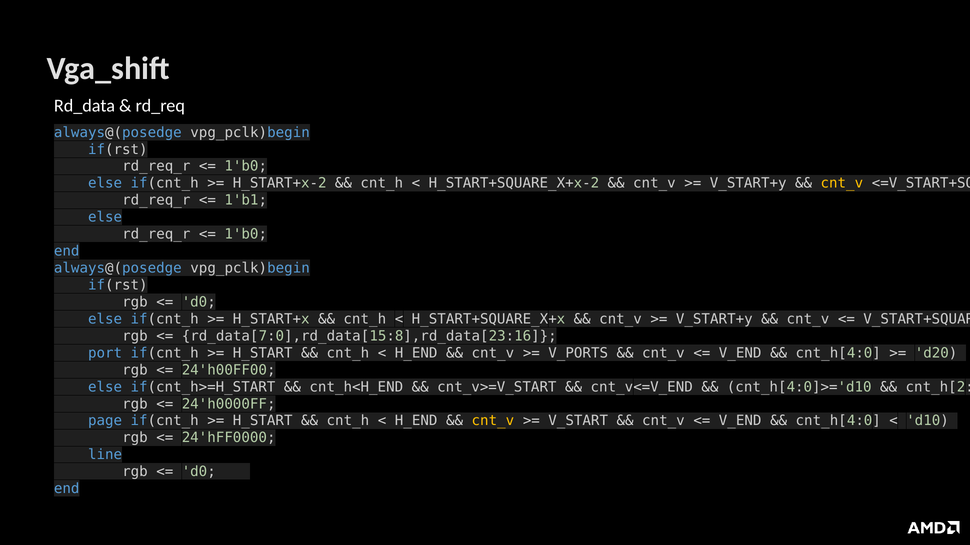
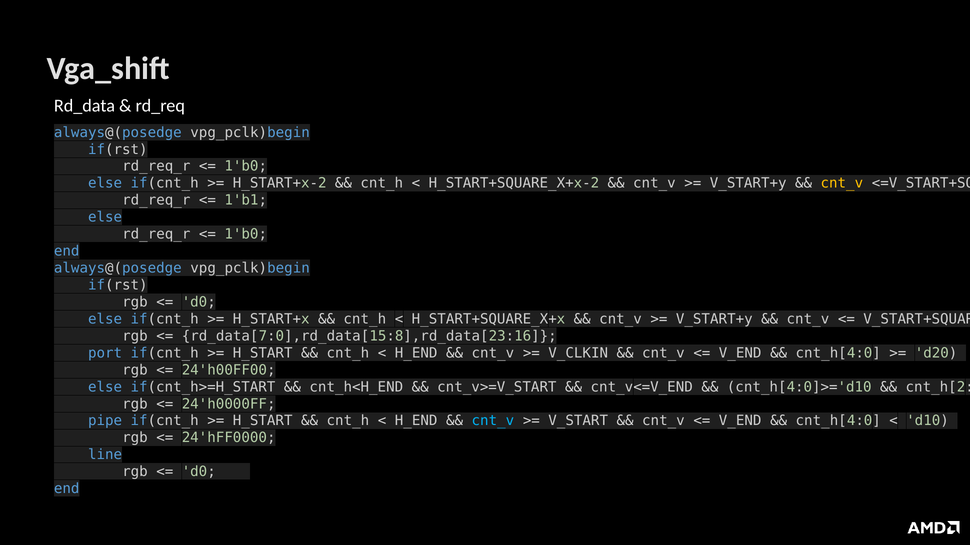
V_PORTS: V_PORTS -> V_CLKIN (578, 353)
page: page -> pipe (105, 421)
cnt_v colour: yellow -> light blue (493, 421)
